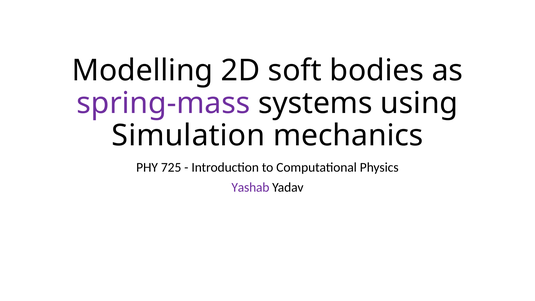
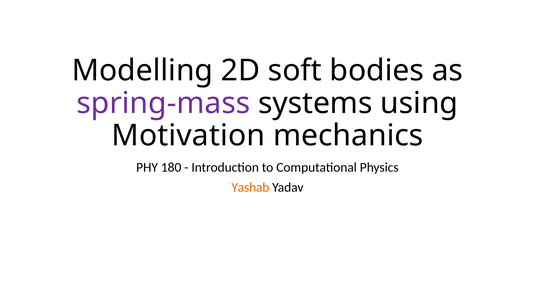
Simulation: Simulation -> Motivation (188, 136)
725: 725 -> 180 (171, 167)
Yashab colour: purple -> orange (250, 187)
